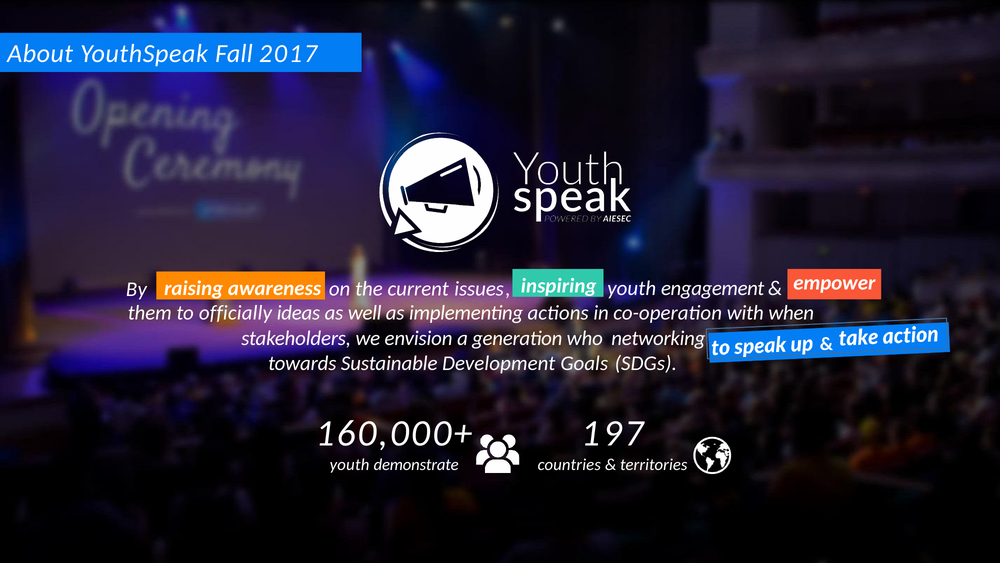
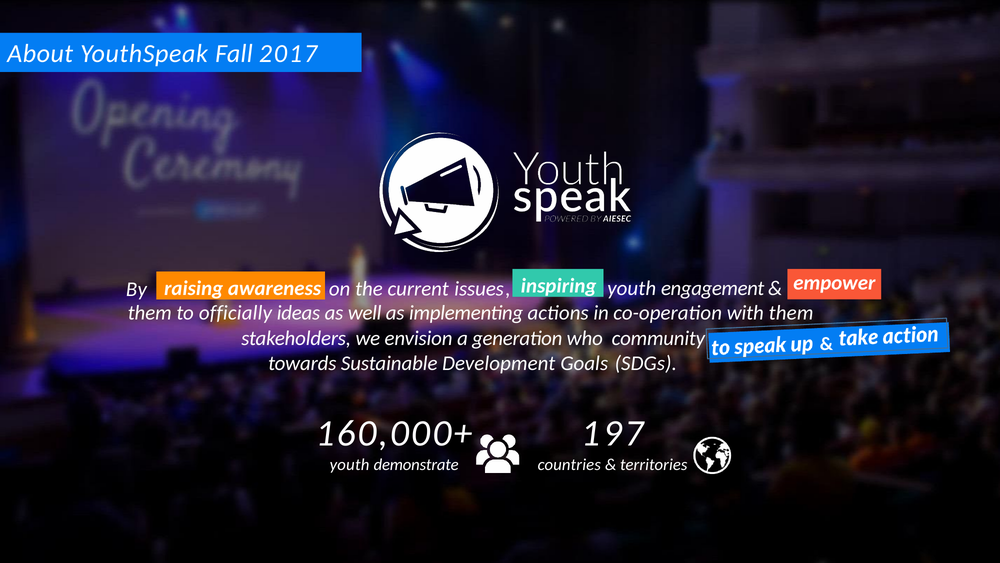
with when: when -> them (791, 313)
networking: networking -> community (658, 338)
